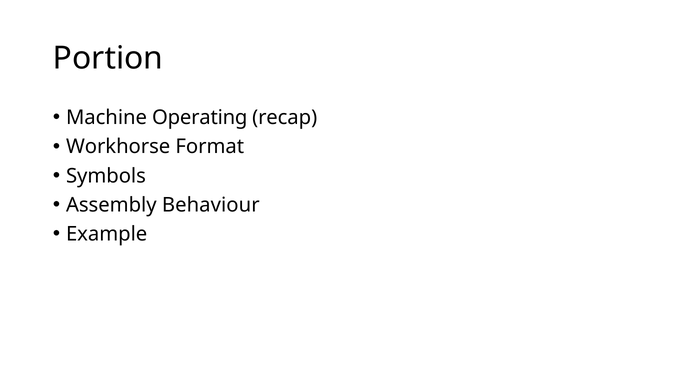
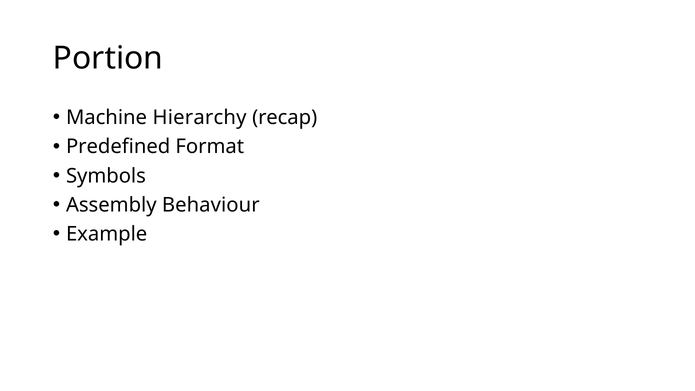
Operating: Operating -> Hierarchy (200, 118)
Workhorse: Workhorse -> Predefined (118, 147)
